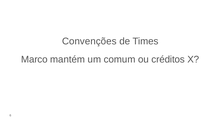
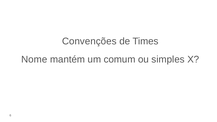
Marco: Marco -> Nome (34, 59)
créditos: créditos -> simples (168, 59)
